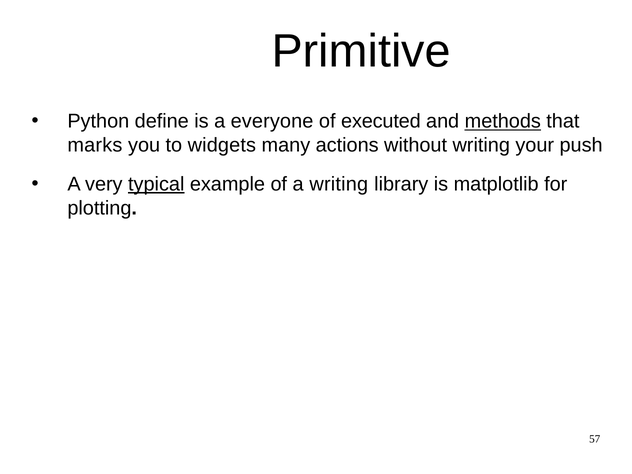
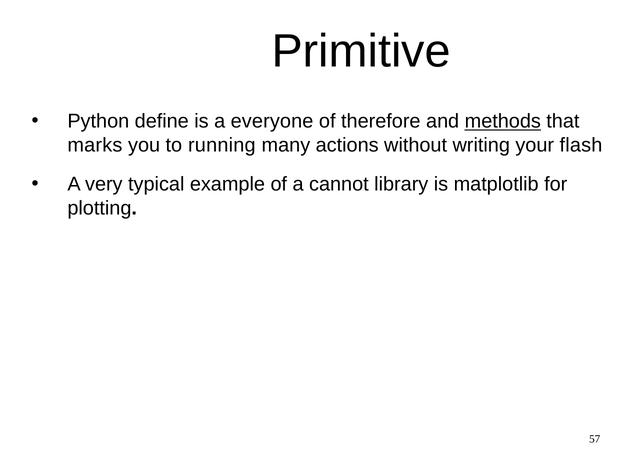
executed: executed -> therefore (381, 121)
widgets: widgets -> running (222, 145)
push: push -> flash (581, 145)
typical underline: present -> none (156, 184)
a writing: writing -> cannot (339, 184)
